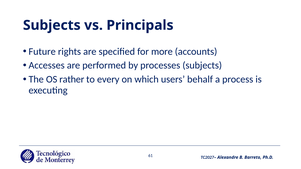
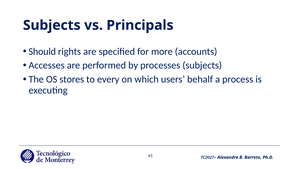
Future: Future -> Should (42, 52)
rather: rather -> stores (72, 80)
